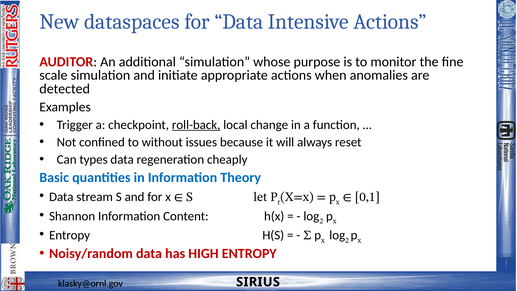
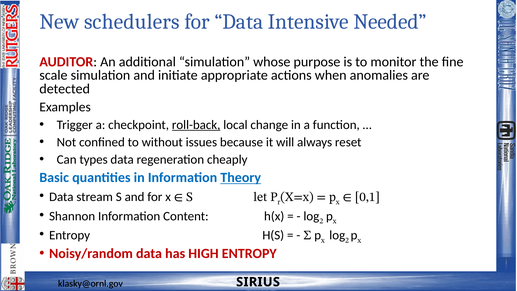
dataspaces: dataspaces -> schedulers (132, 22)
Intensive Actions: Actions -> Needed (390, 22)
Theory underline: none -> present (241, 177)
